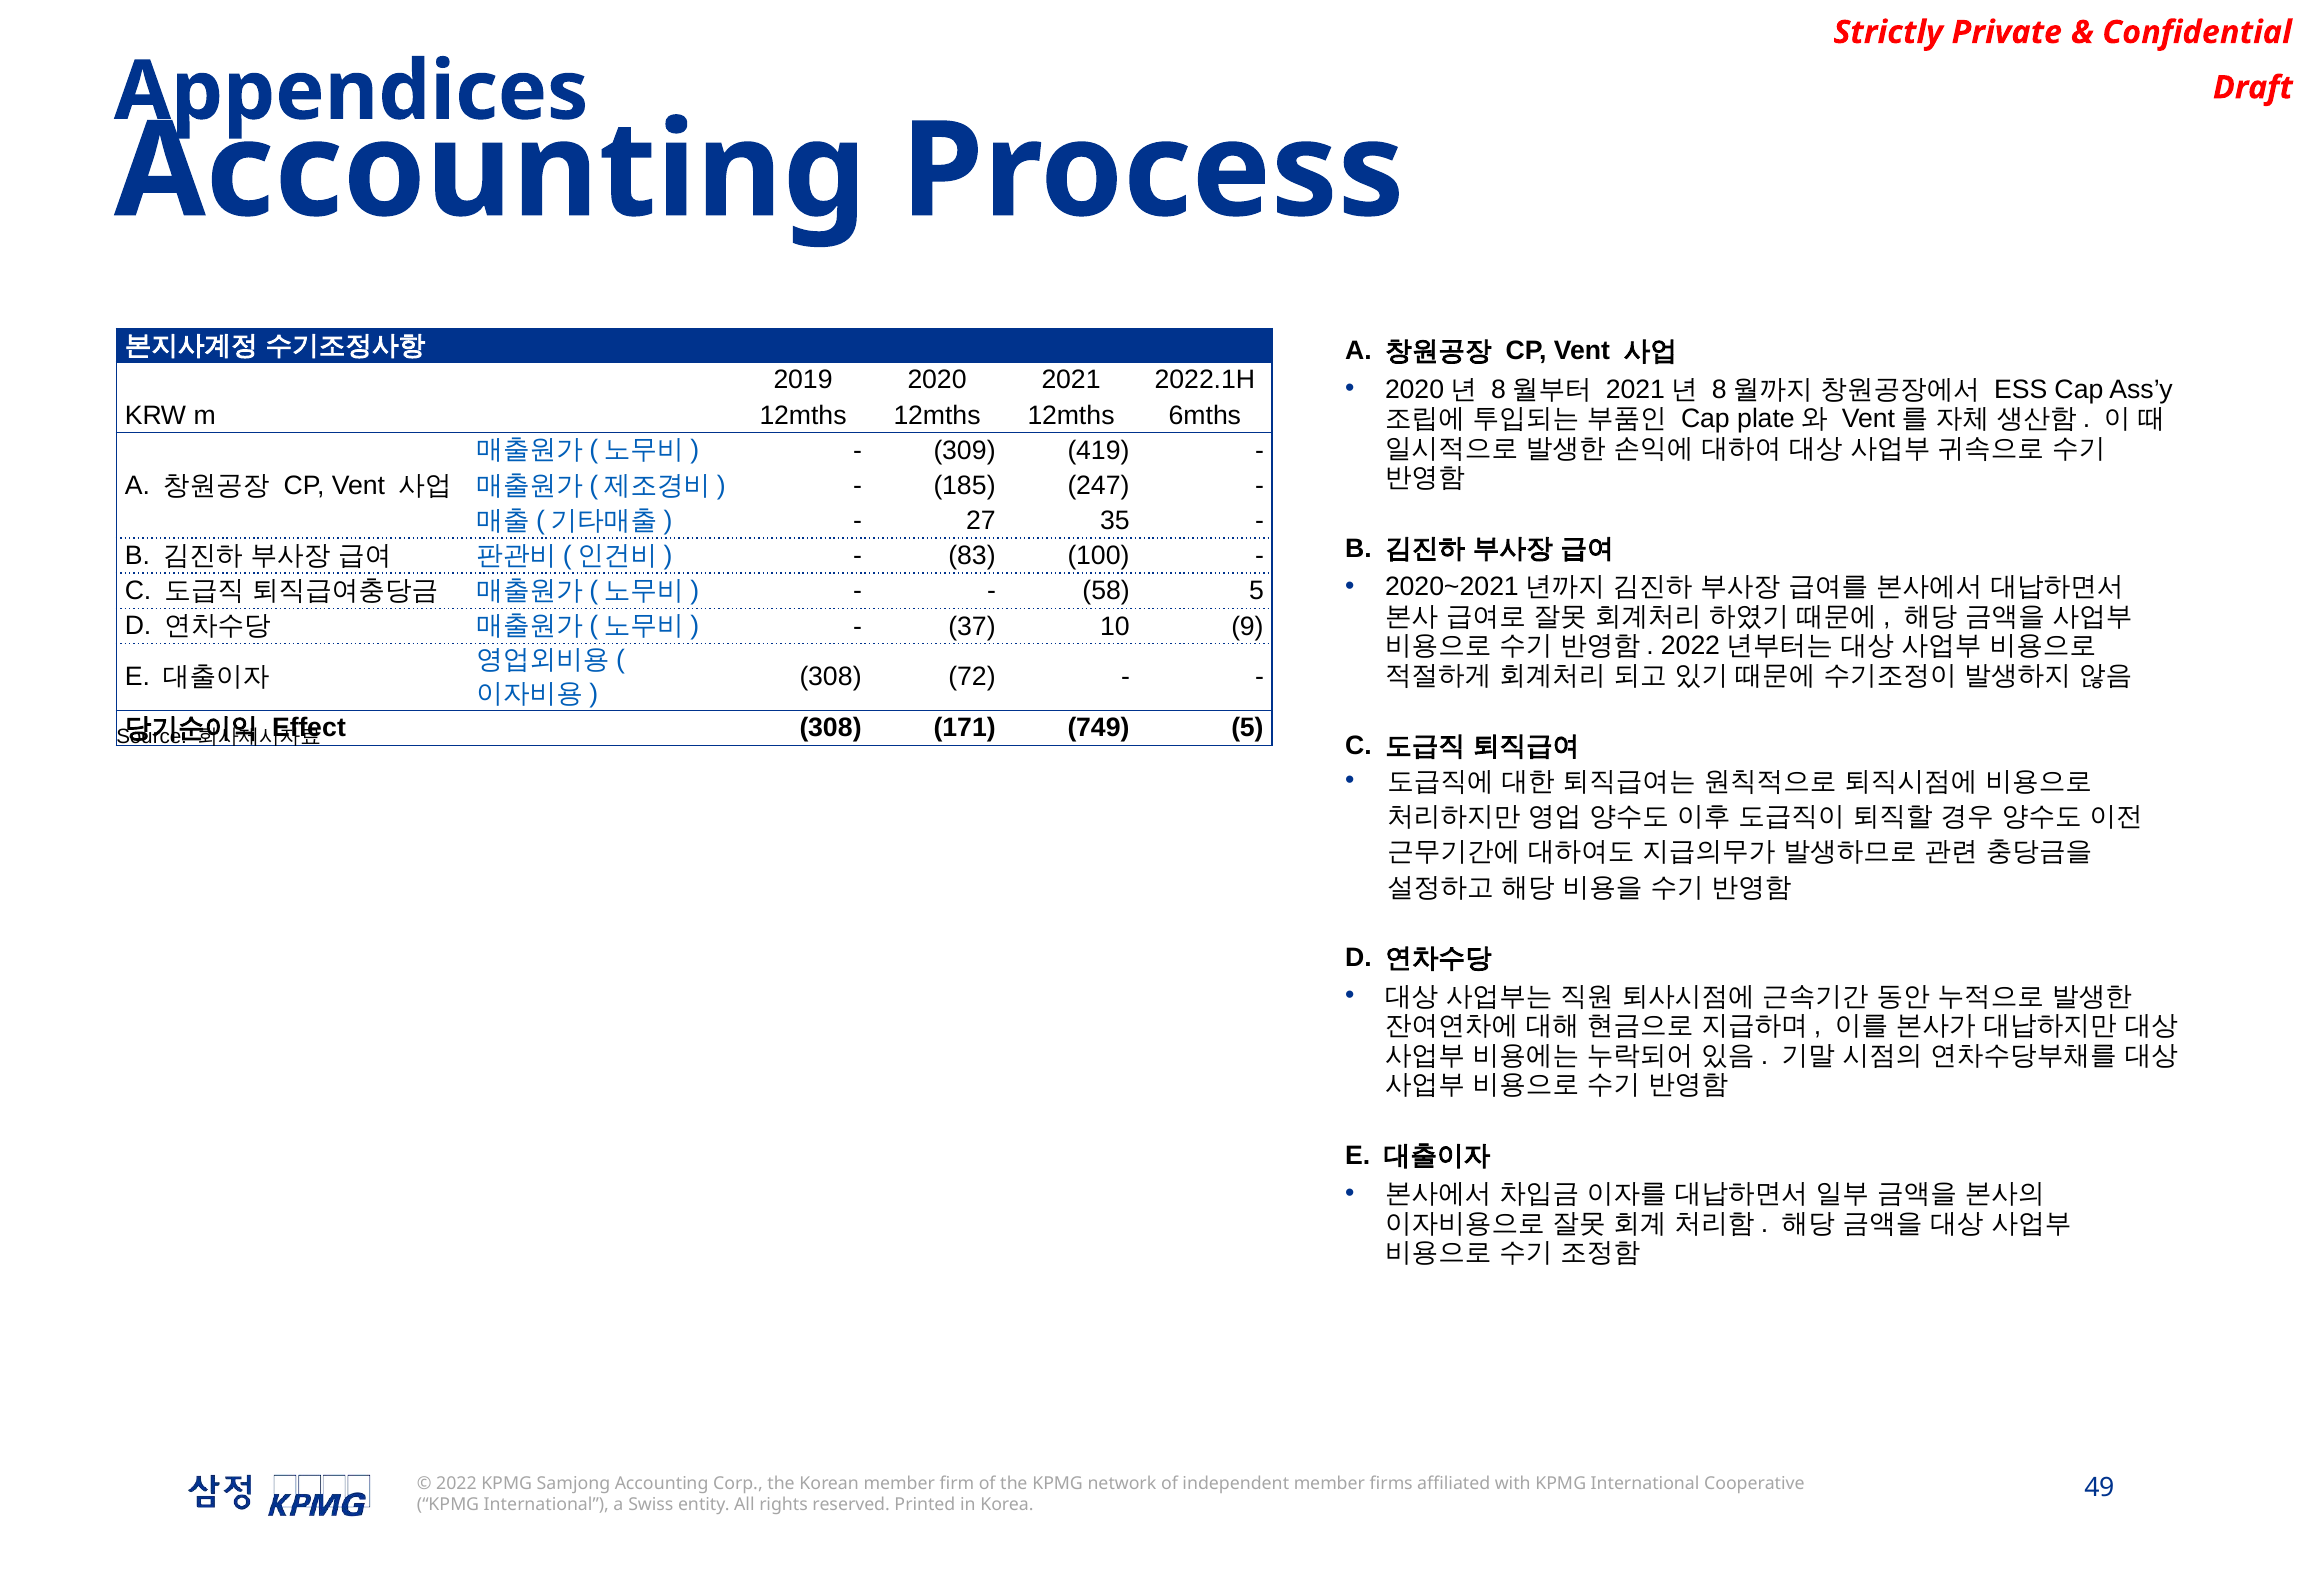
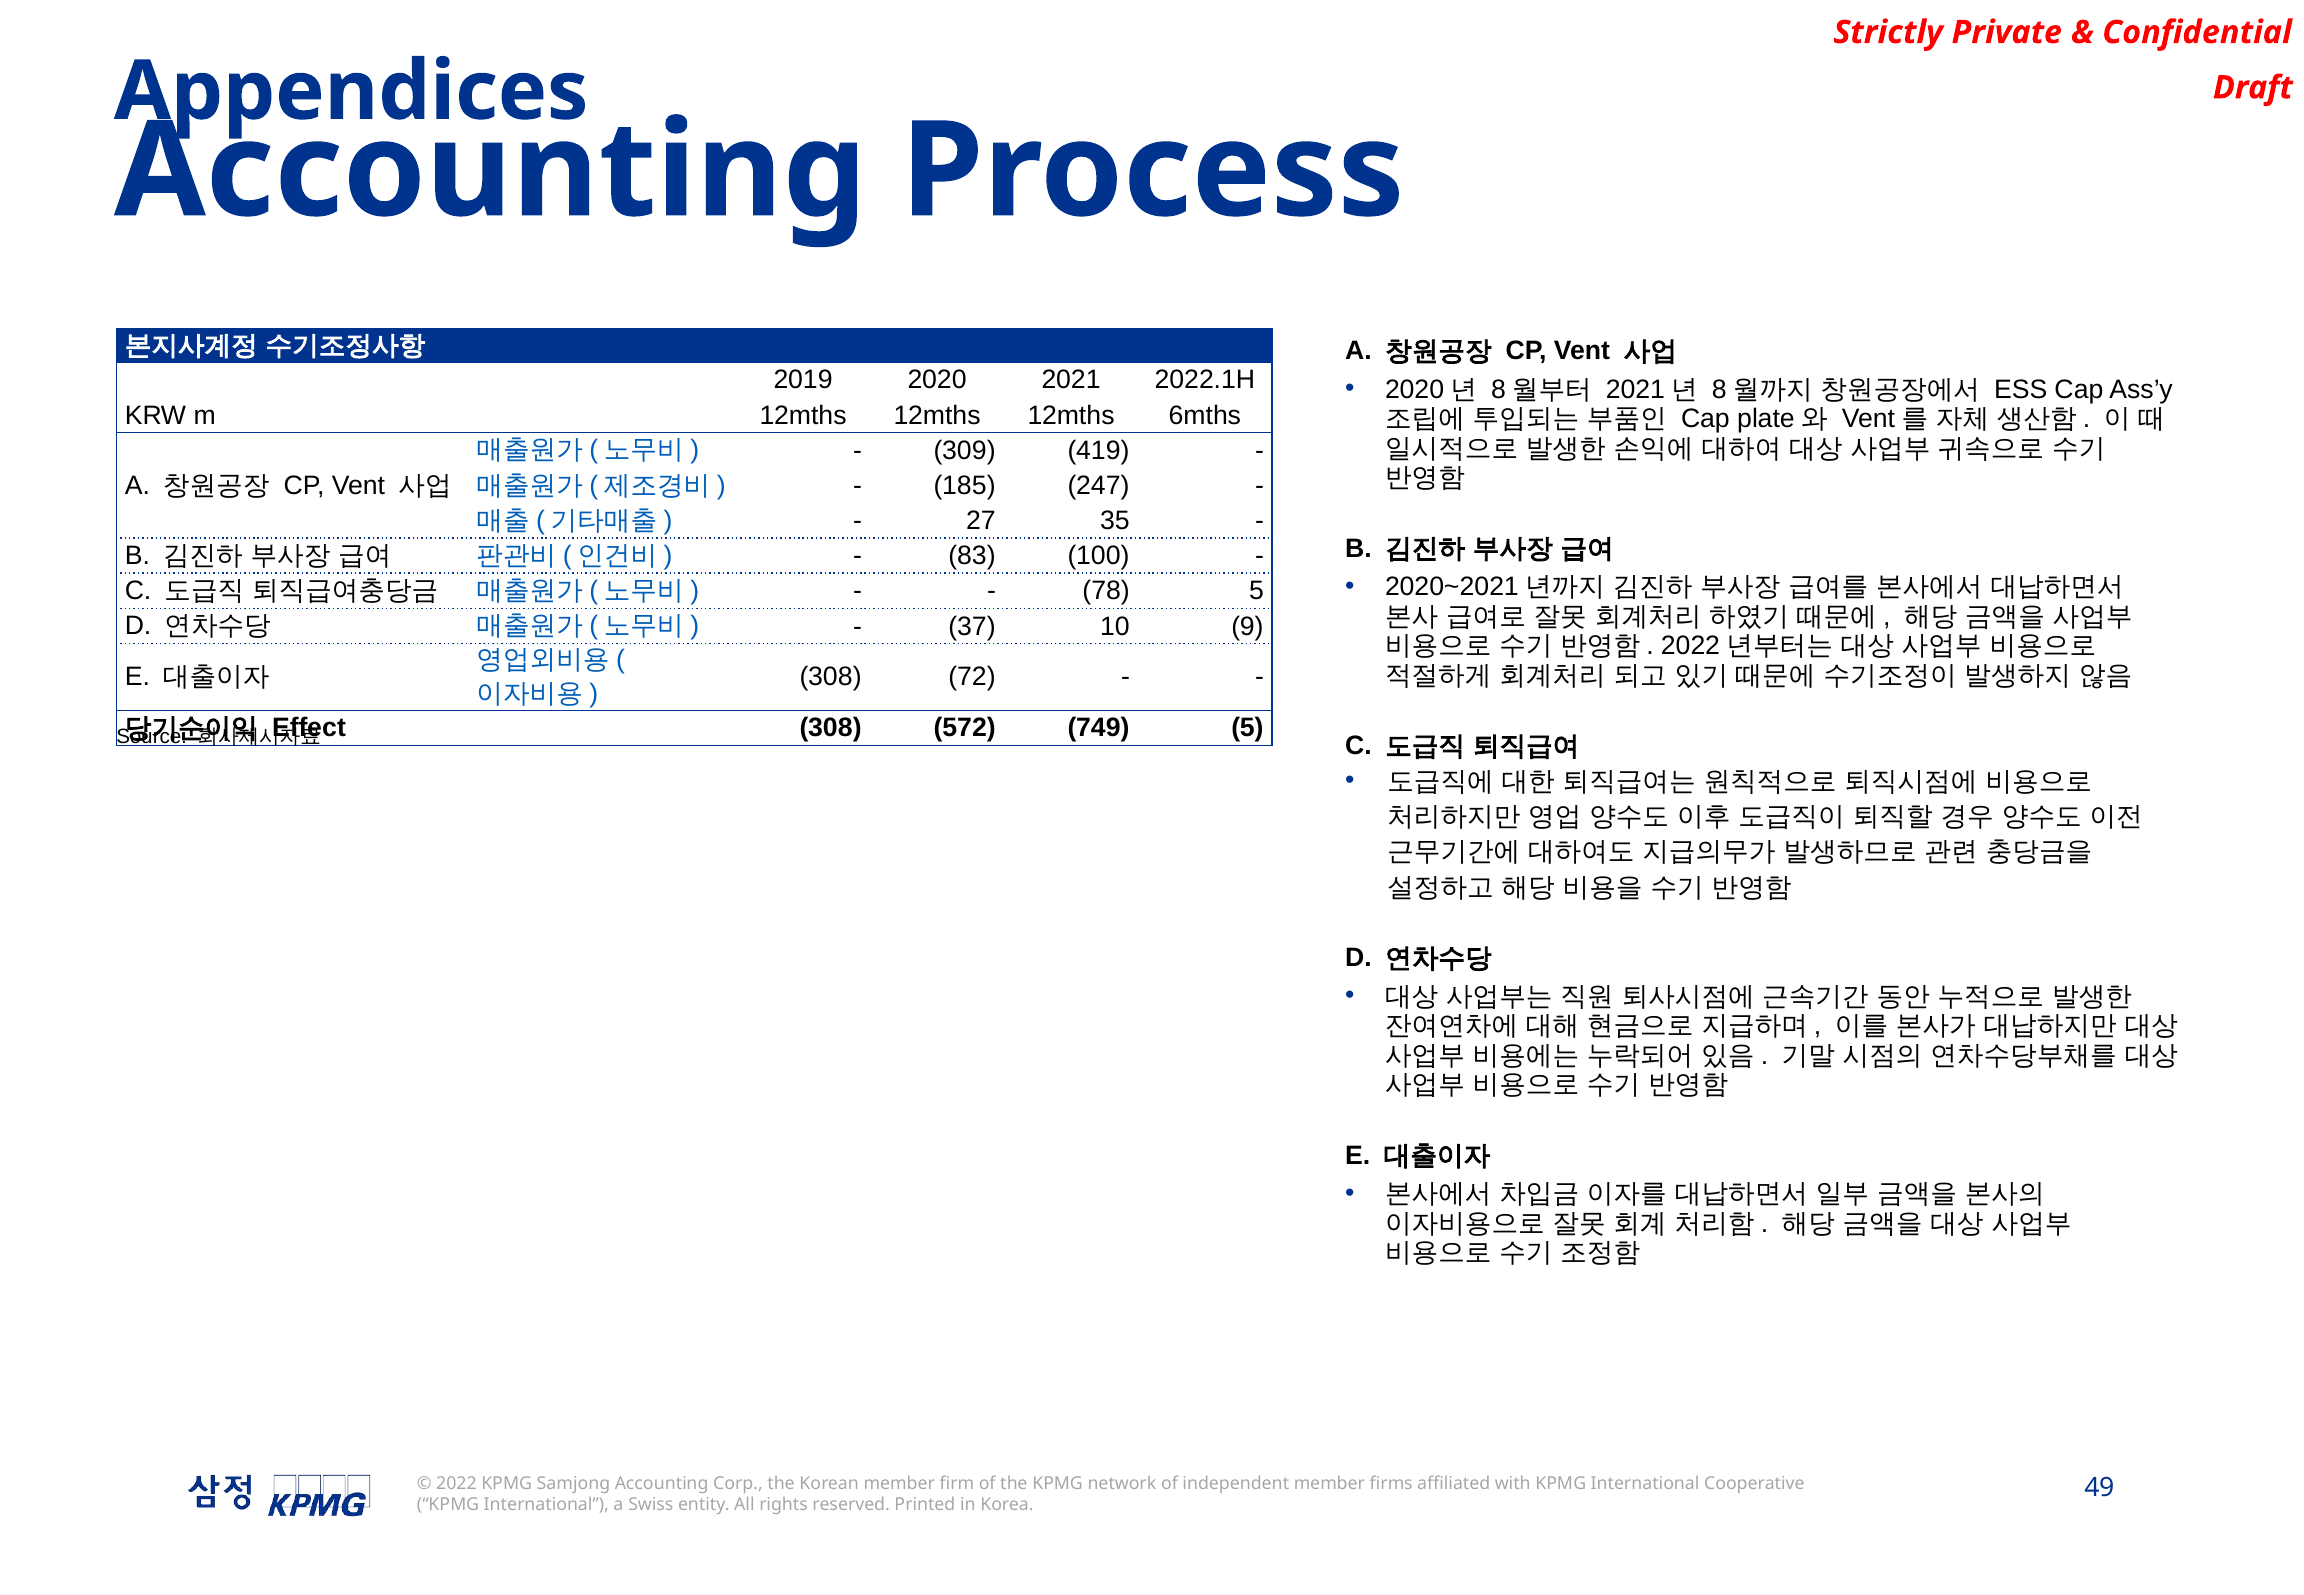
58: 58 -> 78 (1106, 591)
171: 171 -> 572 (965, 728)
